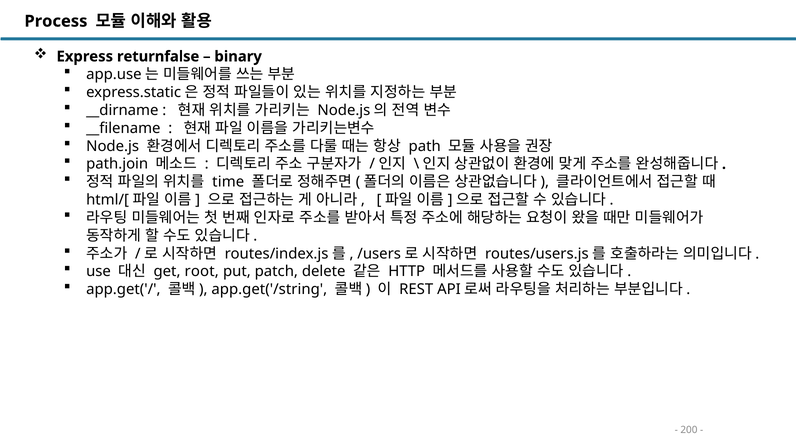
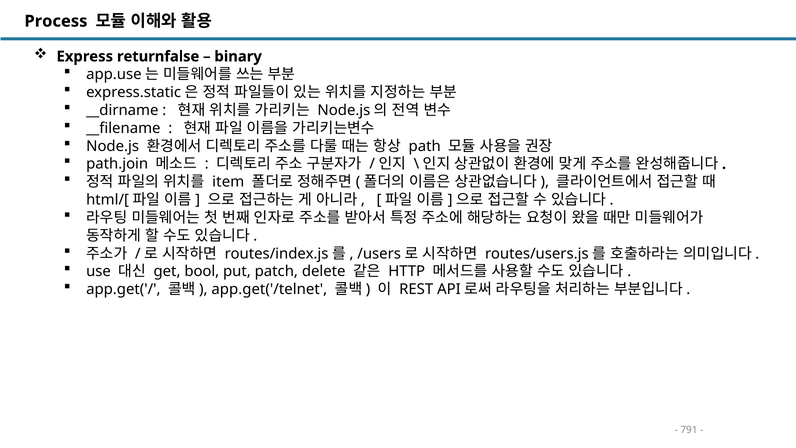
time: time -> item (228, 182)
root: root -> bool (202, 271)
app.get('/string: app.get('/string -> app.get('/telnet (269, 289)
200: 200 -> 791 (689, 429)
